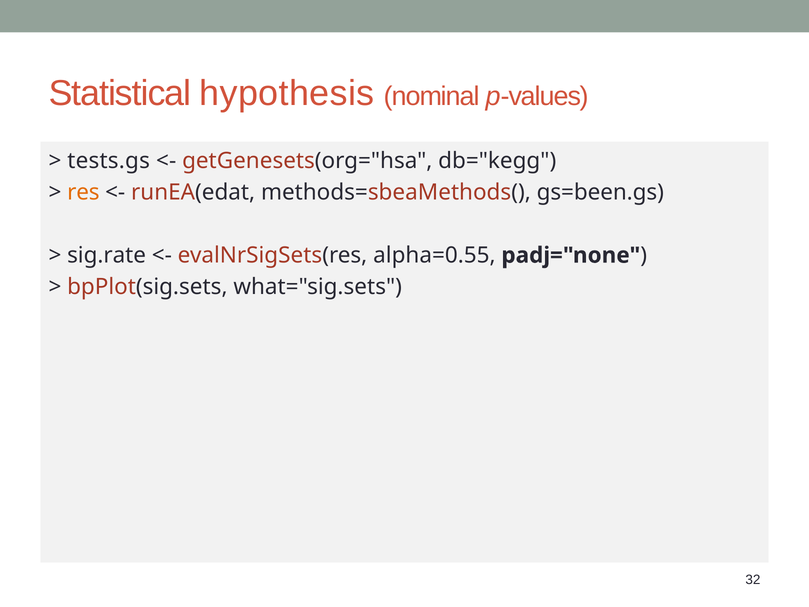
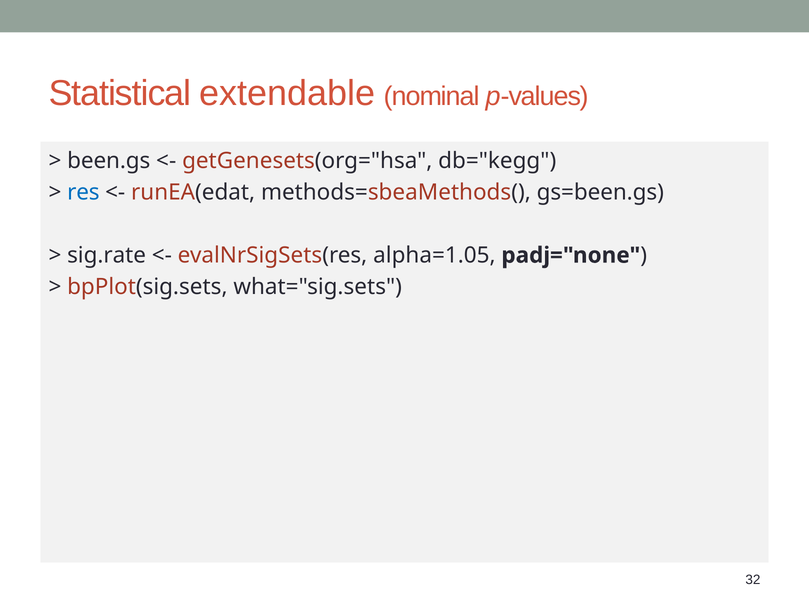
hypothesis: hypothesis -> extendable (287, 94)
tests.gs: tests.gs -> been.gs (109, 161)
res colour: orange -> blue (83, 192)
alpha=0.55: alpha=0.55 -> alpha=1.05 (434, 255)
